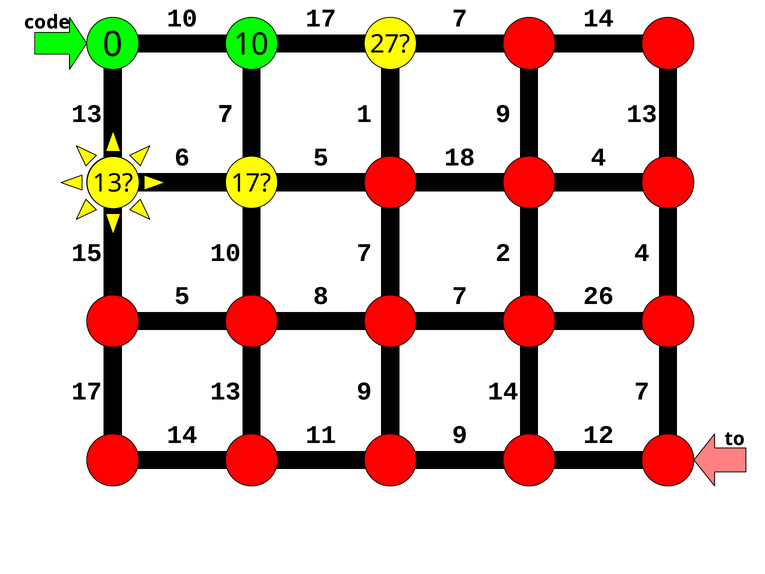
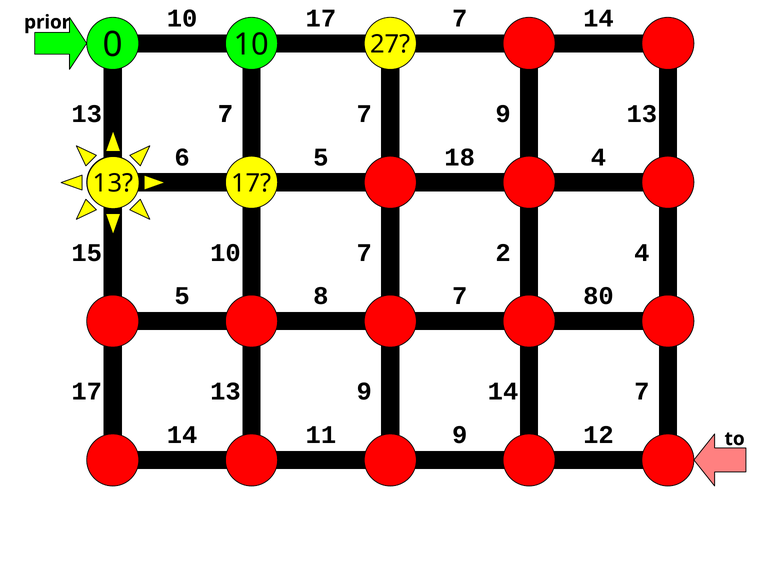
code: code -> prior (47, 22)
1: 1 -> 7 (364, 114)
26: 26 -> 80 (598, 296)
